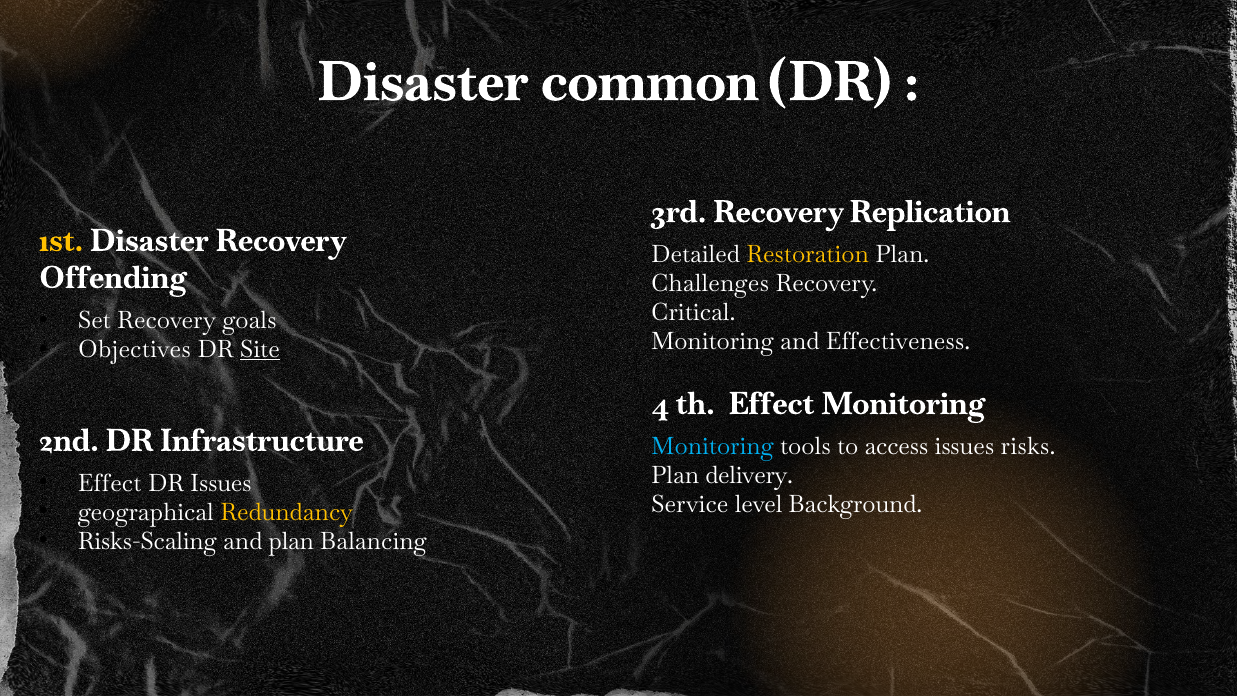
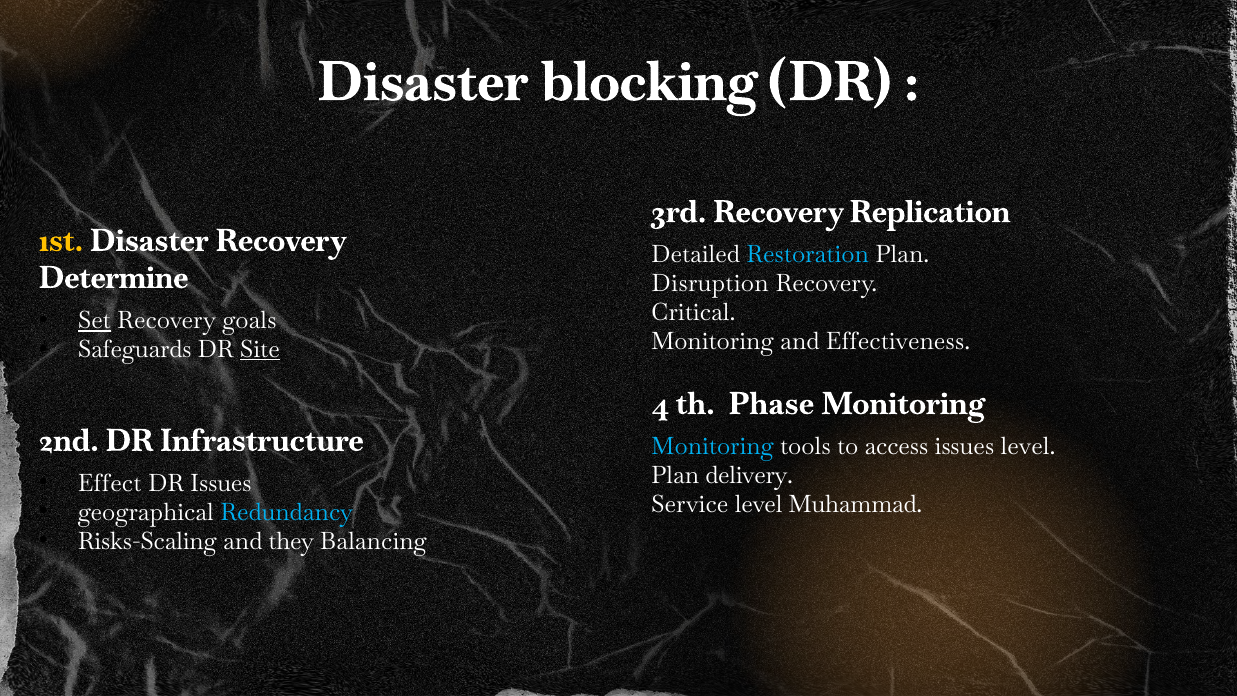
common: common -> blocking (650, 82)
Restoration colour: yellow -> light blue (808, 255)
Offending: Offending -> Determine (114, 278)
Challenges: Challenges -> Disruption (710, 284)
Set underline: none -> present (94, 320)
Objectives: Objectives -> Safeguards (135, 349)
th Effect: Effect -> Phase (771, 404)
issues risks: risks -> level (1028, 446)
Background: Background -> Muhammad (855, 504)
Redundancy colour: yellow -> light blue (287, 512)
and plan: plan -> they (291, 541)
